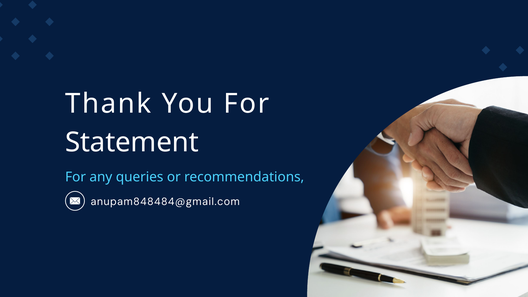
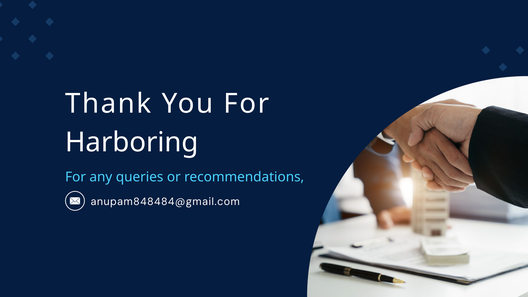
Statement: Statement -> Harboring (132, 142)
